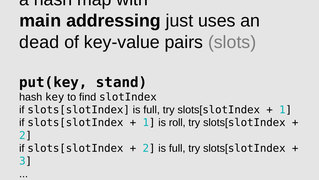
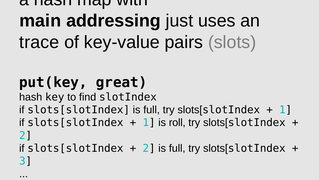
dead: dead -> trace (39, 42)
stand: stand -> great (122, 82)
